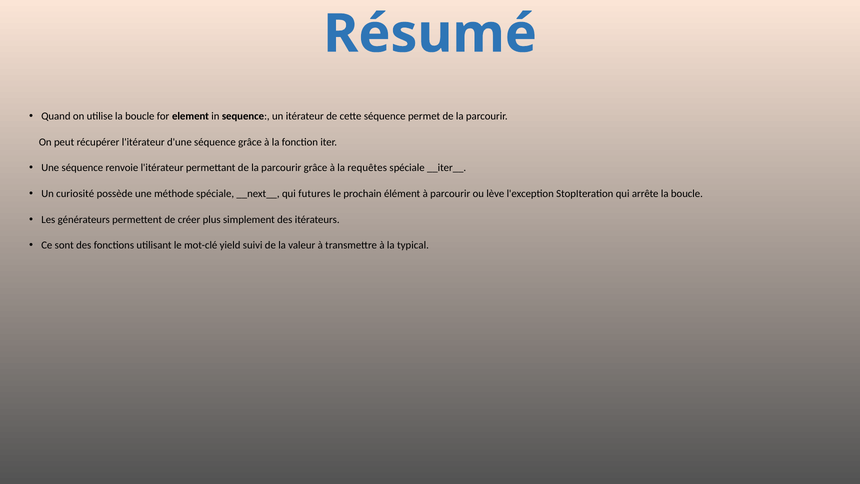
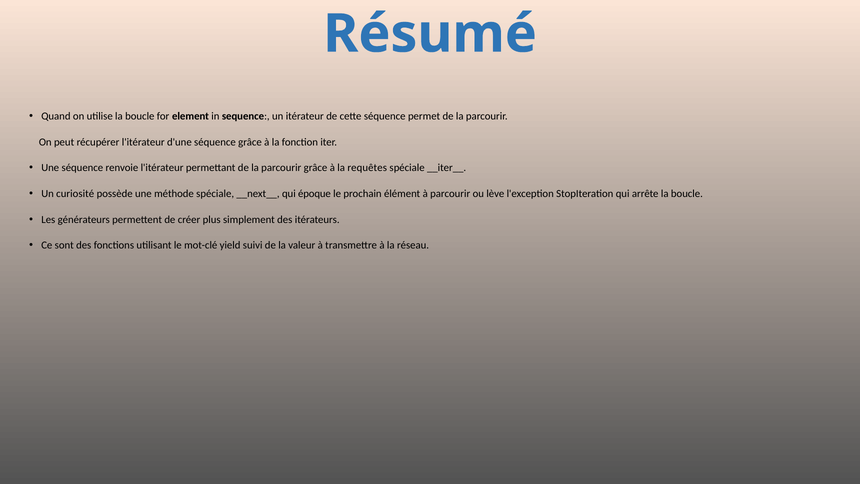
futures: futures -> époque (314, 194)
typical: typical -> réseau (413, 245)
